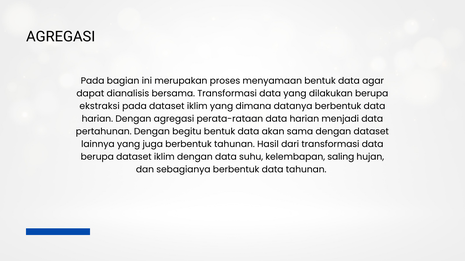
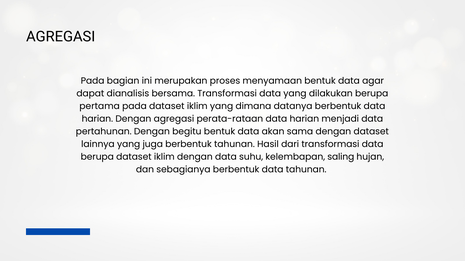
ekstraksi: ekstraksi -> pertama (100, 107)
